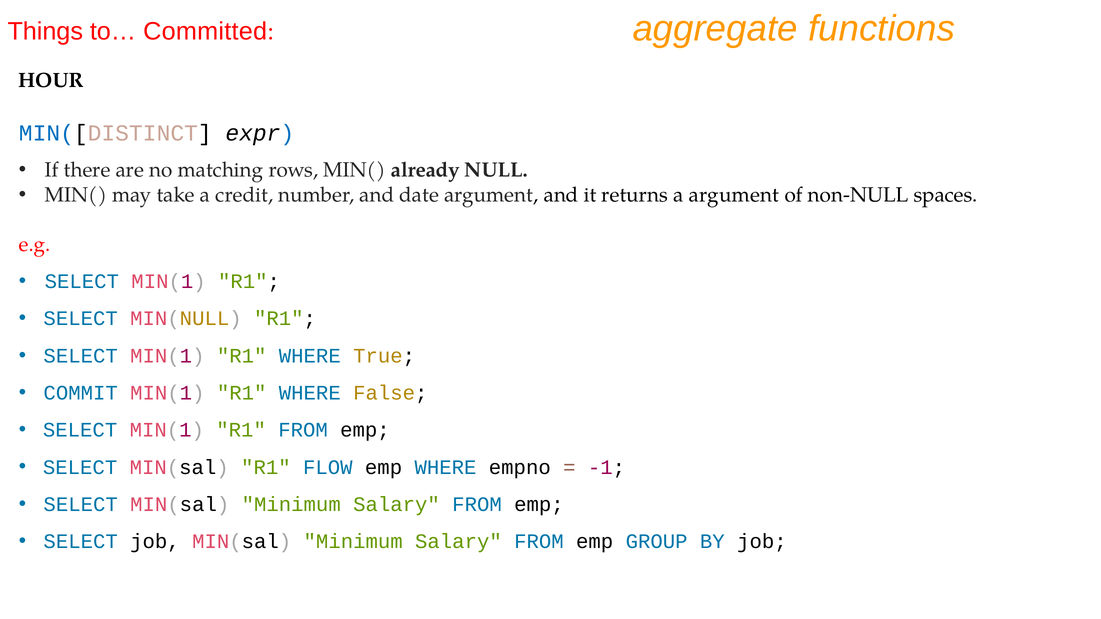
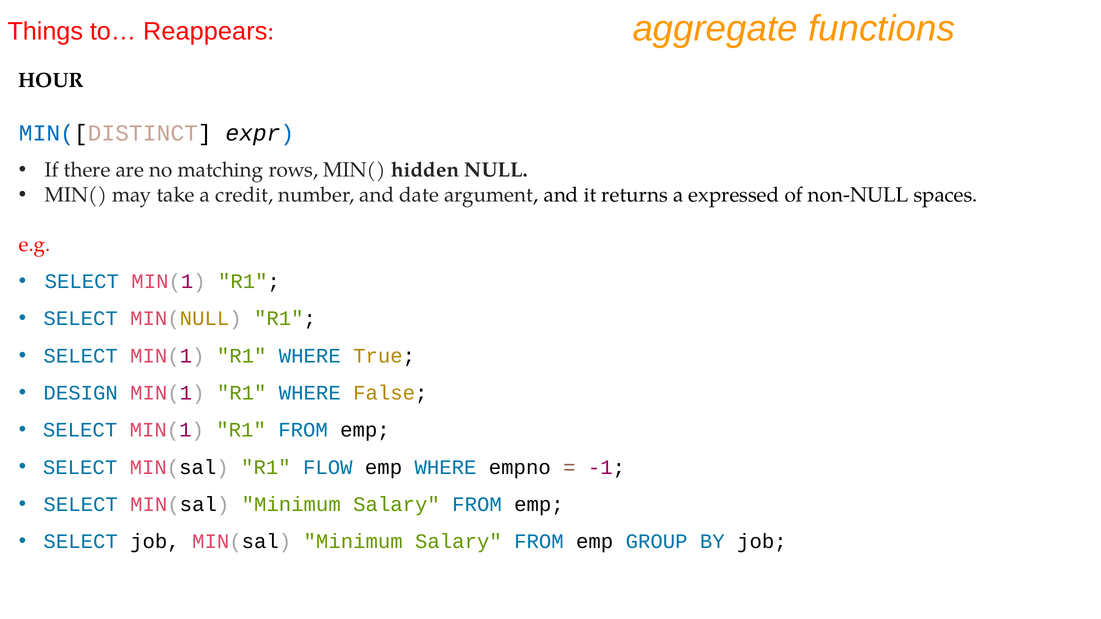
Committed: Committed -> Reappears (205, 31)
already: already -> hidden (425, 170)
a argument: argument -> expressed (734, 195)
COMMIT: COMMIT -> DESIGN (81, 393)
